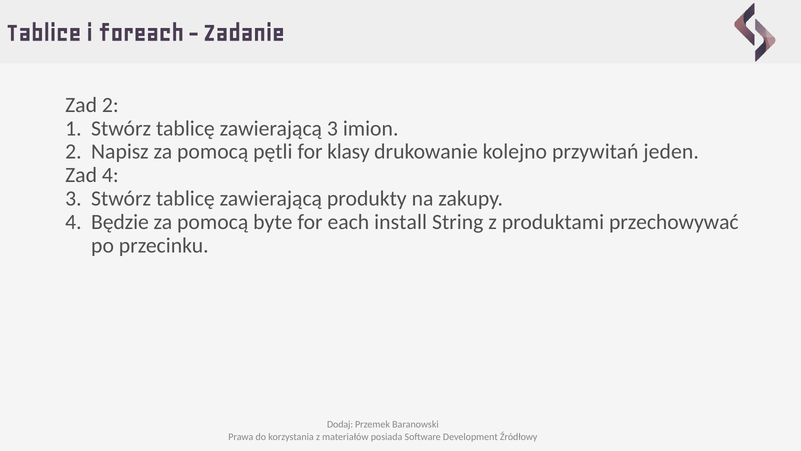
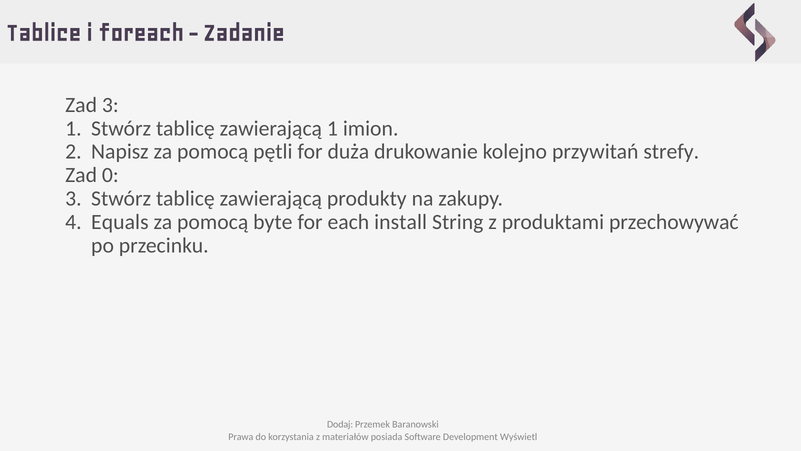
Zad 2: 2 -> 3 (110, 105)
zawierającą 3: 3 -> 1 (332, 128)
klasy: klasy -> duża (348, 152)
jeden: jeden -> strefy (671, 152)
Zad 4: 4 -> 0 (110, 175)
Będzie: Będzie -> Equals (120, 222)
Źródłowy: Źródłowy -> Wyświetl (519, 436)
